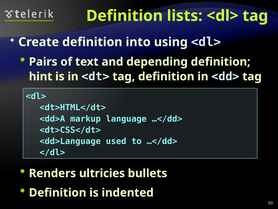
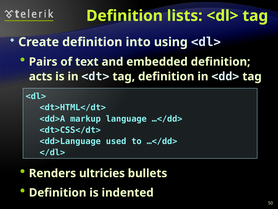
depending: depending -> embedded (157, 62)
hint: hint -> acts (41, 76)
